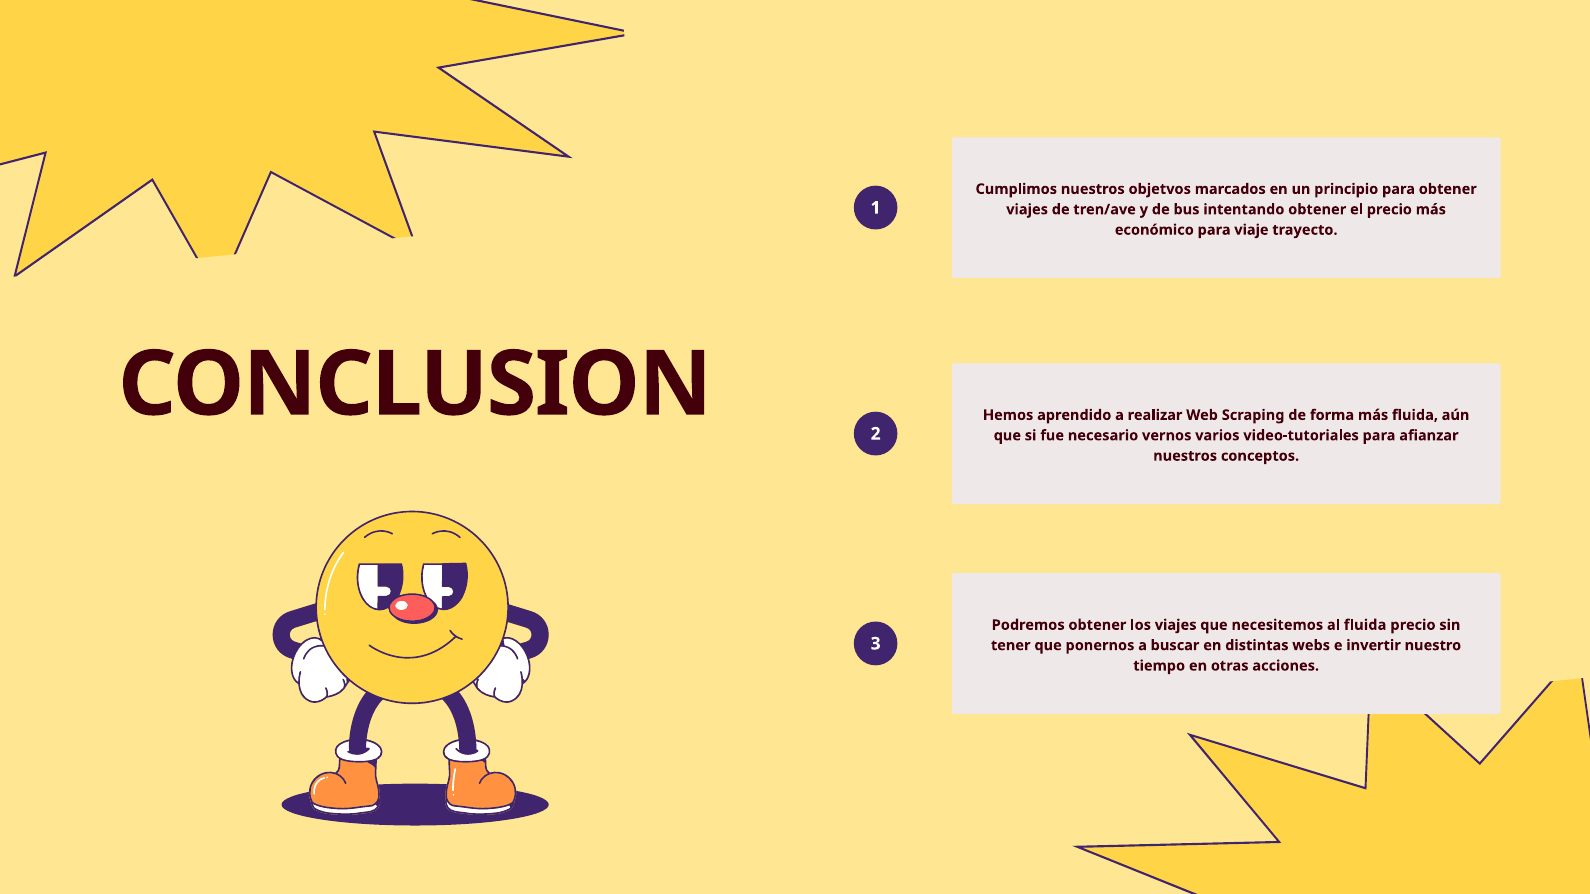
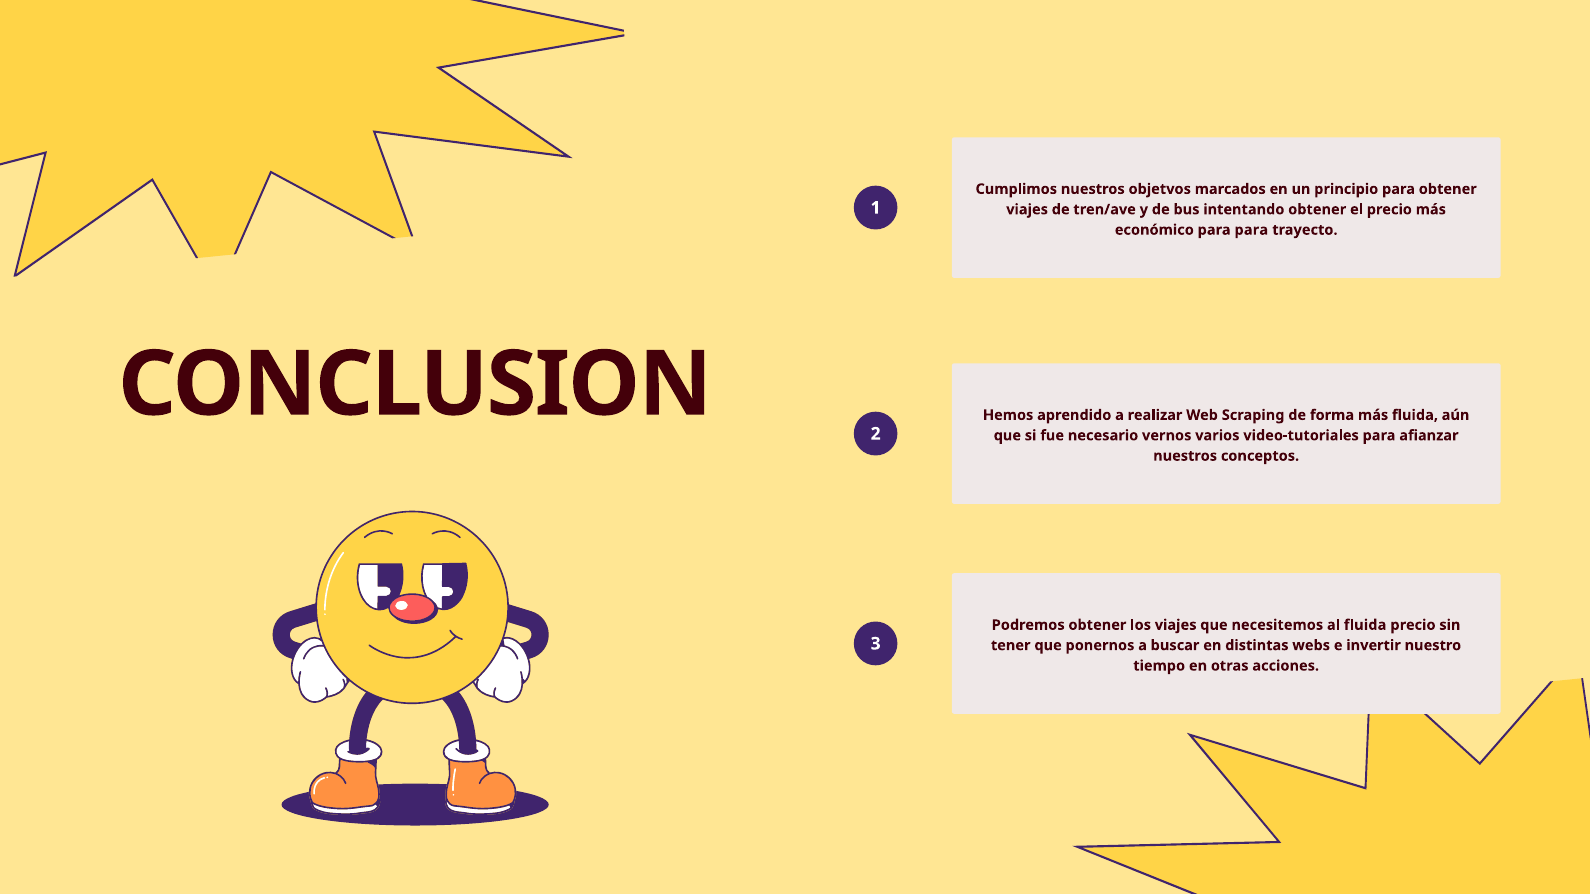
para viaje: viaje -> para (1251, 230)
